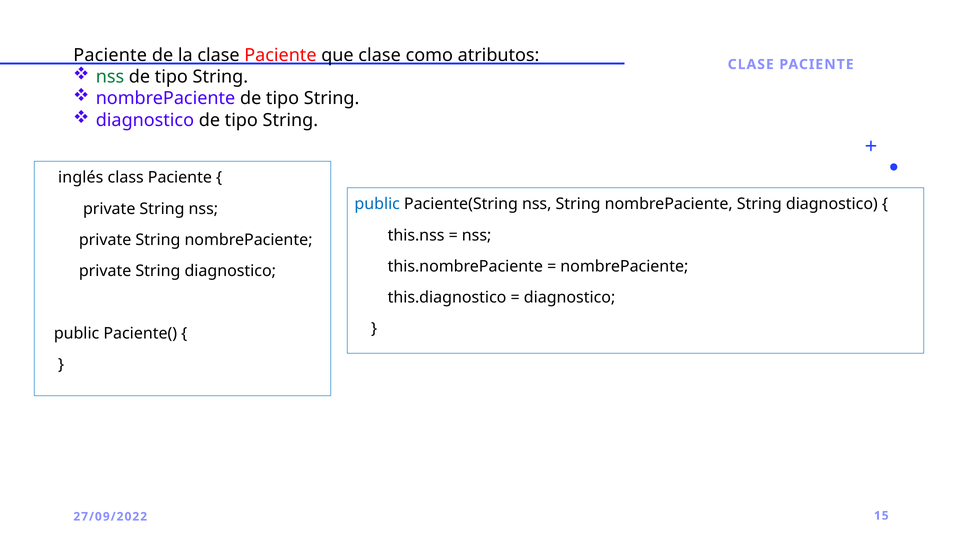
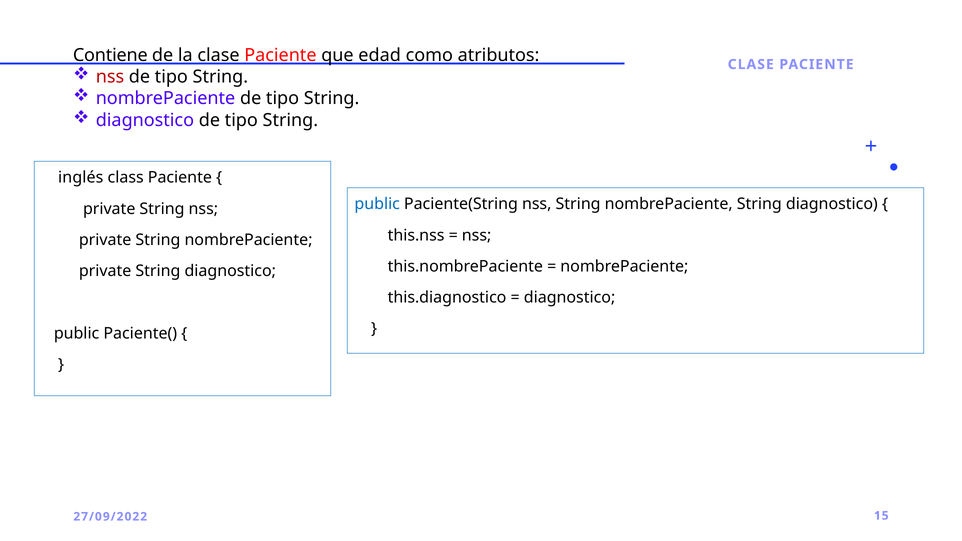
Paciente: Paciente -> Contiene (110, 55)
que clase: clase -> edad (380, 55)
nss colour: green -> red (110, 77)
